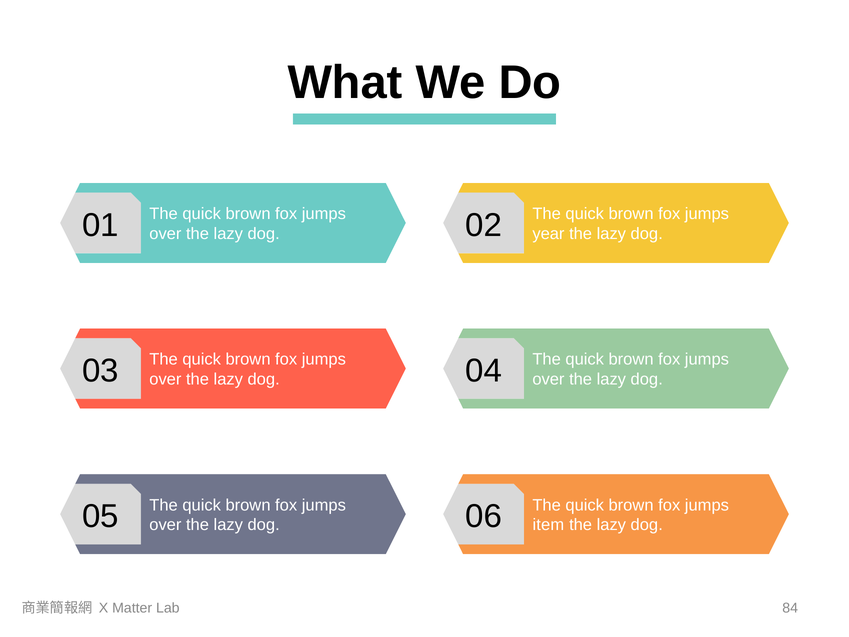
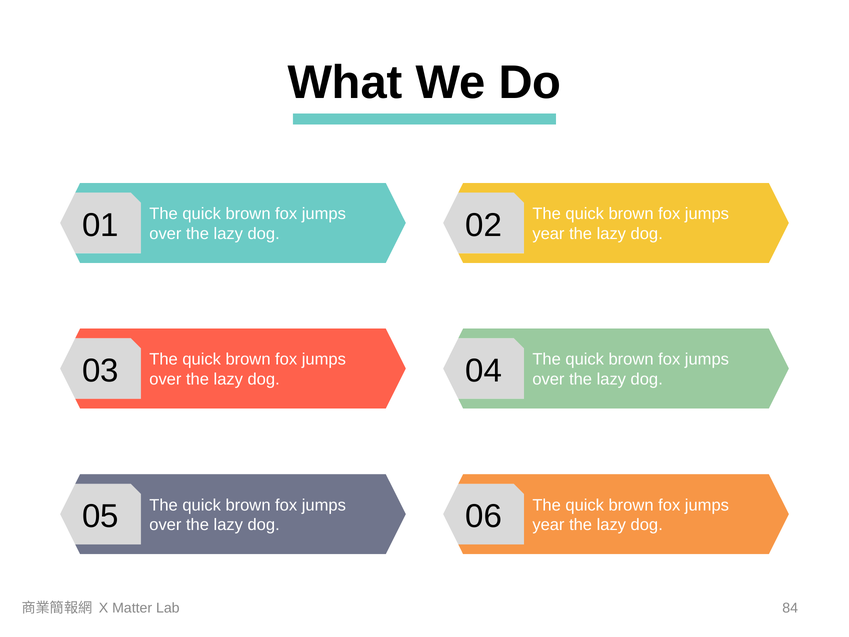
item: item -> year (548, 525)
